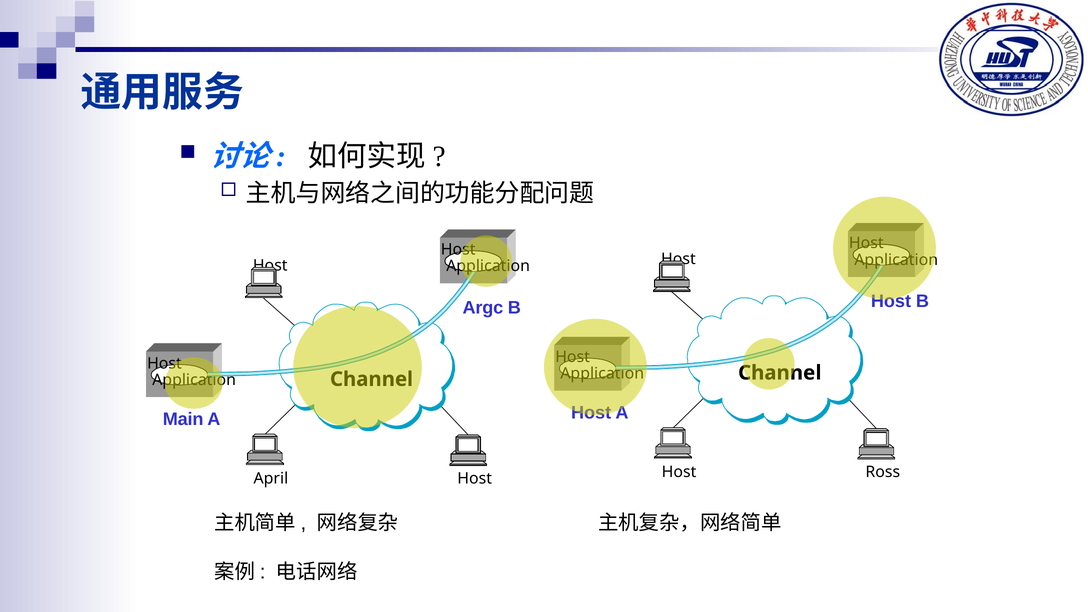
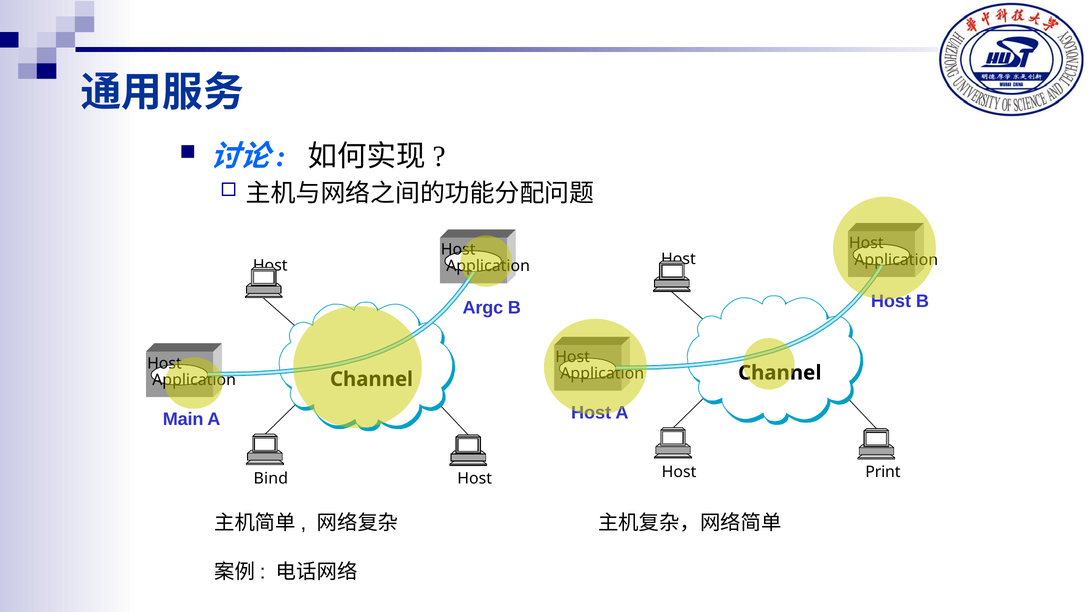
Ross: Ross -> Print (883, 472)
April: April -> Bind (271, 478)
